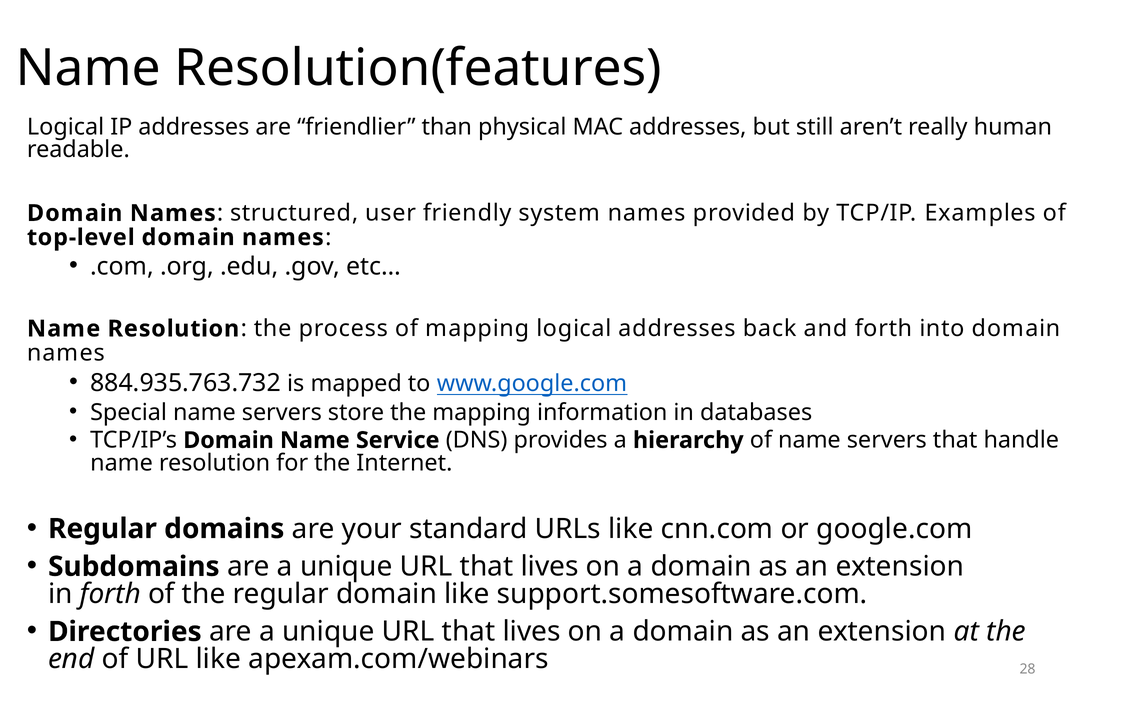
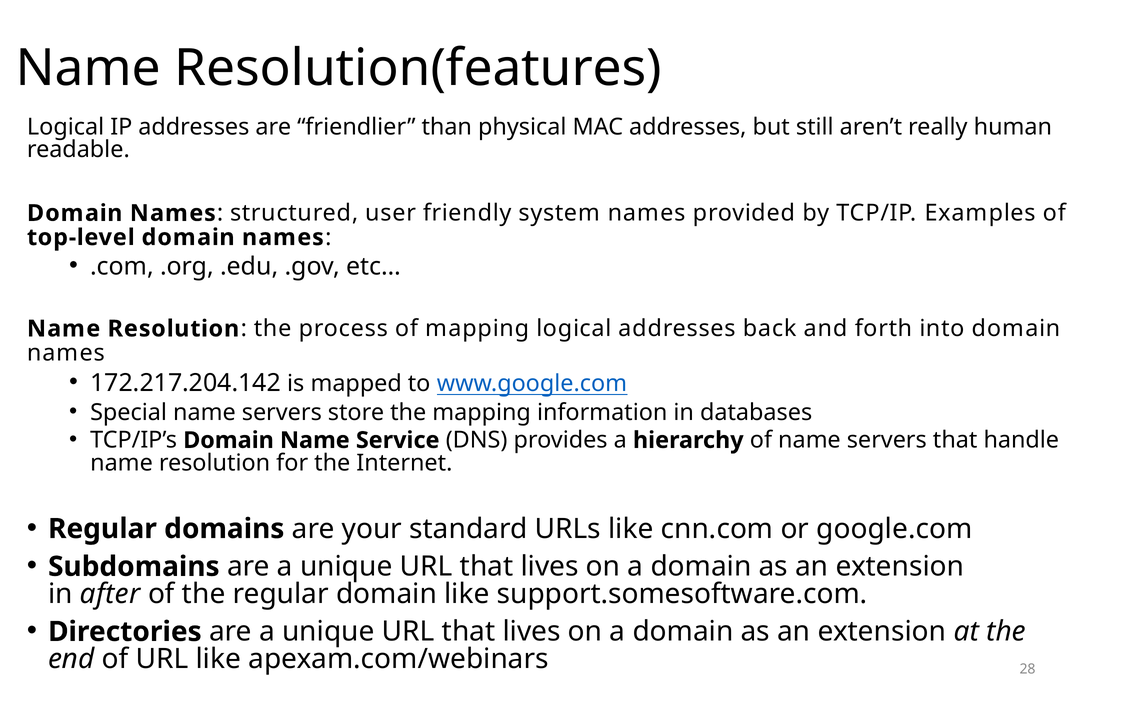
884.935.763.732: 884.935.763.732 -> 172.217.204.142 (186, 383)
in forth: forth -> after (110, 594)
